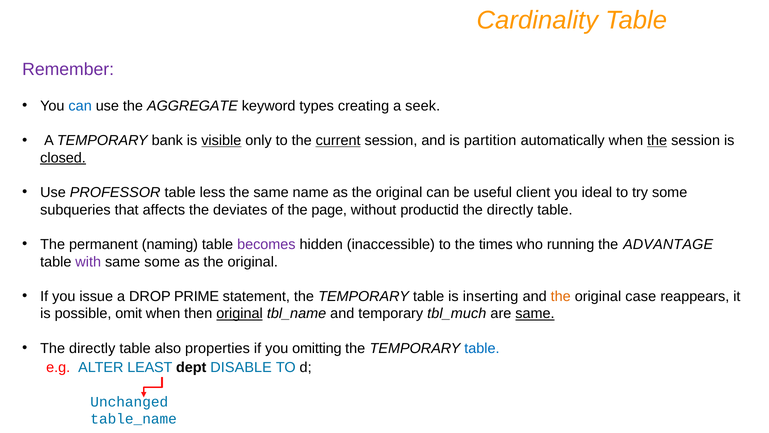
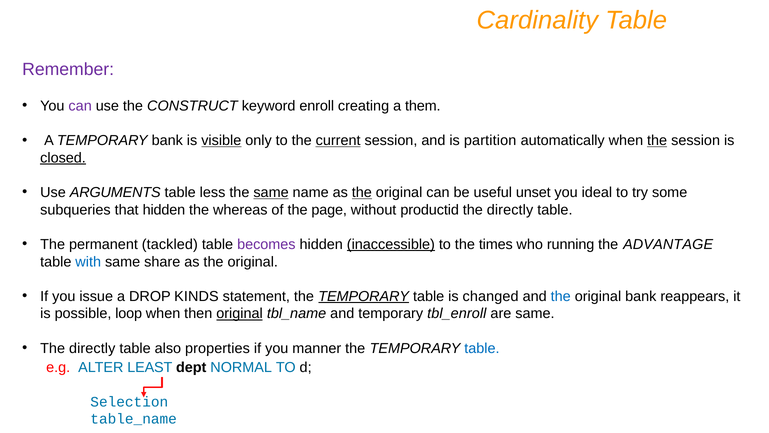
can colour: blue -> purple (80, 106)
AGGREGATE: AGGREGATE -> CONSTRUCT (192, 106)
types: types -> enroll (317, 106)
seek: seek -> them (423, 106)
PROFESSOR: PROFESSOR -> ARGUMENTS (115, 192)
same underline: none -> present (271, 192)
the underline: none -> present (362, 192)
client: client -> unset (533, 192)
that affects: affects -> hidden (164, 210)
deviates: deviates -> whereas (240, 210)
naming: naming -> tackled (170, 244)
inaccessible underline: none -> present (391, 244)
with colour: purple -> blue (88, 261)
same some: some -> share (162, 261)
PRIME: PRIME -> KINDS (196, 296)
TEMPORARY underline: none -> present (364, 296)
inserting: inserting -> changed (491, 296)
the colour: orange -> blue (561, 296)
original case: case -> bank (641, 296)
omit: omit -> loop (129, 313)
tbl_much: tbl_much -> tbl_enroll (457, 313)
same underline: present -> none (535, 313)
omitting: omitting -> manner (317, 348)
DISABLE: DISABLE -> NORMAL (241, 367)
Unchanged: Unchanged -> Selection (129, 401)
